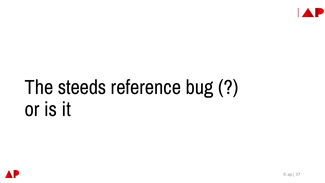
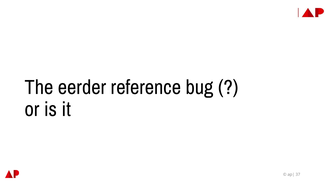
steeds: steeds -> eerder (82, 87)
